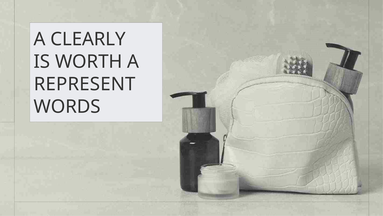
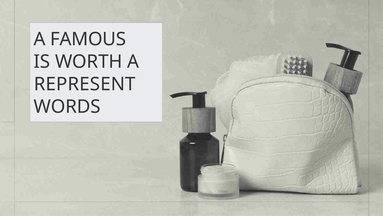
CLEARLY: CLEARLY -> FAMOUS (88, 39)
